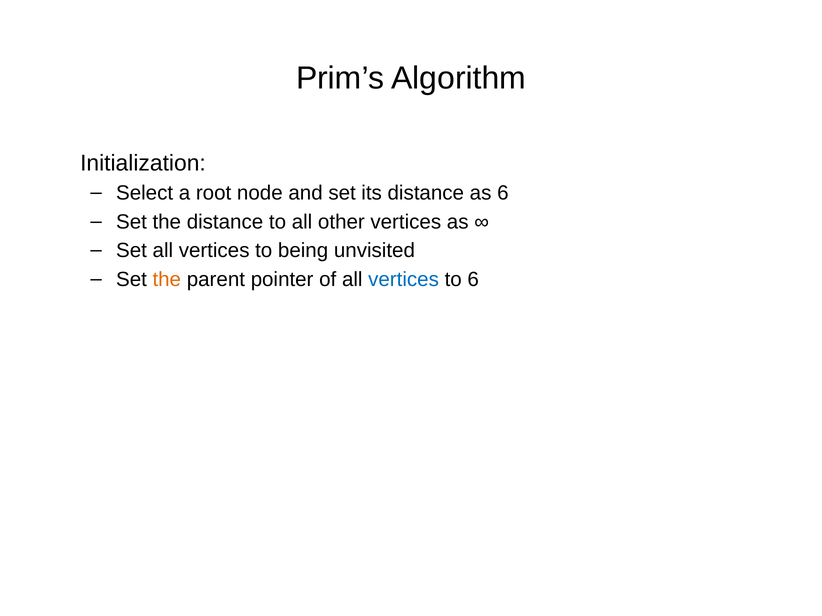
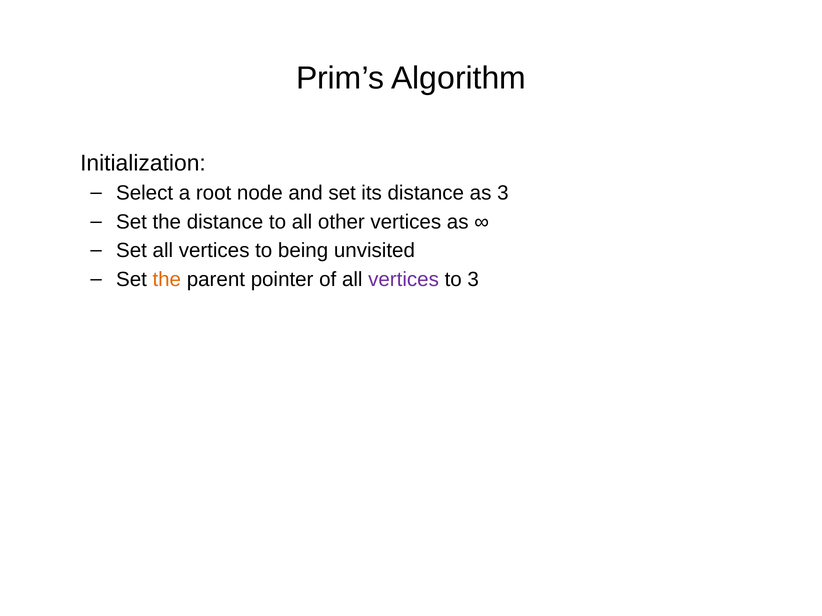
as 6: 6 -> 3 (503, 193)
vertices colour: blue -> purple (404, 280)
to 6: 6 -> 3 (473, 280)
